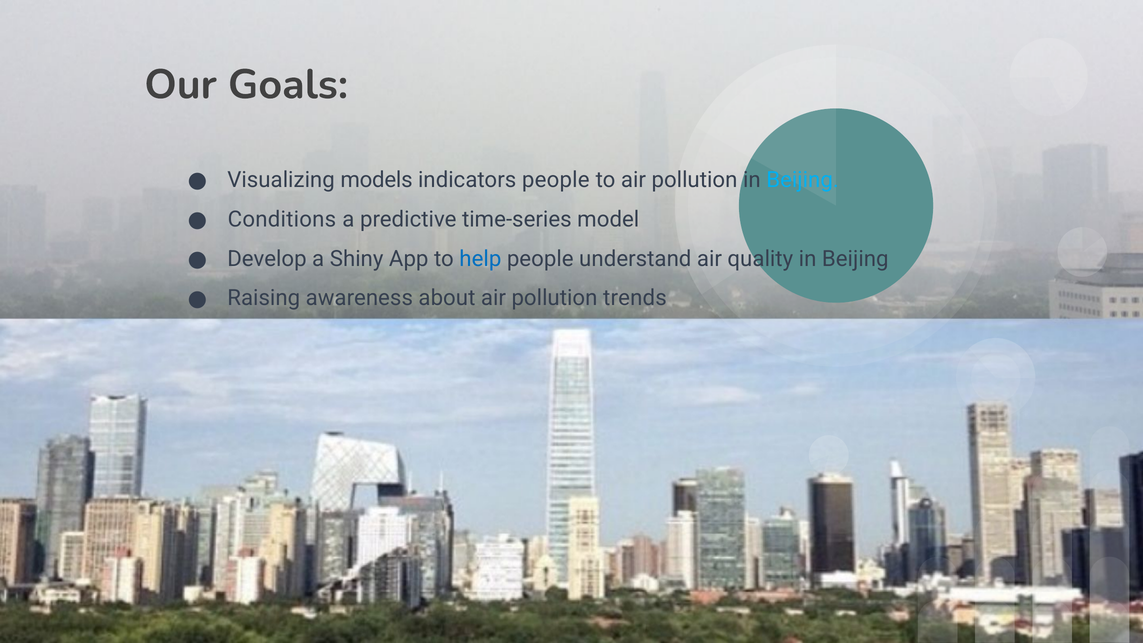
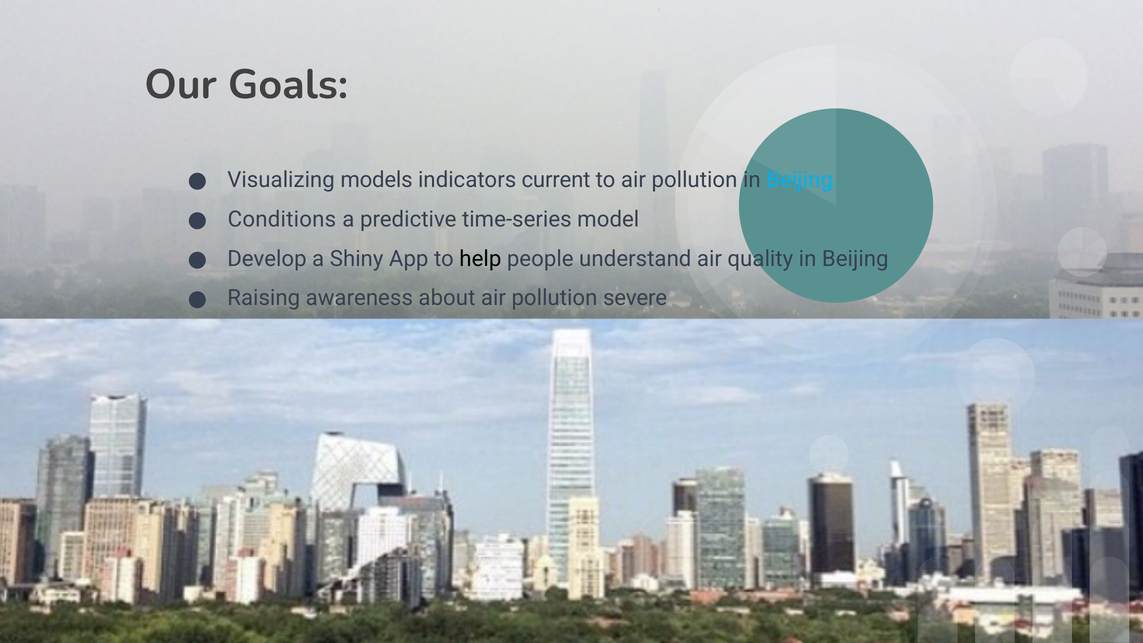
indicators people: people -> current (556, 180)
help colour: blue -> black (480, 259)
trends: trends -> severe (635, 298)
